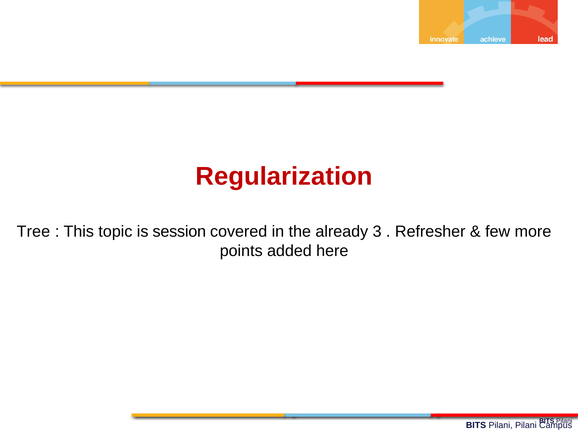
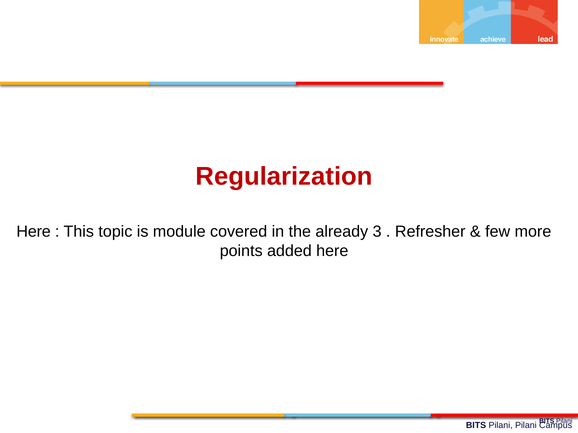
Tree: Tree -> Here (34, 232)
session: session -> module (179, 232)
